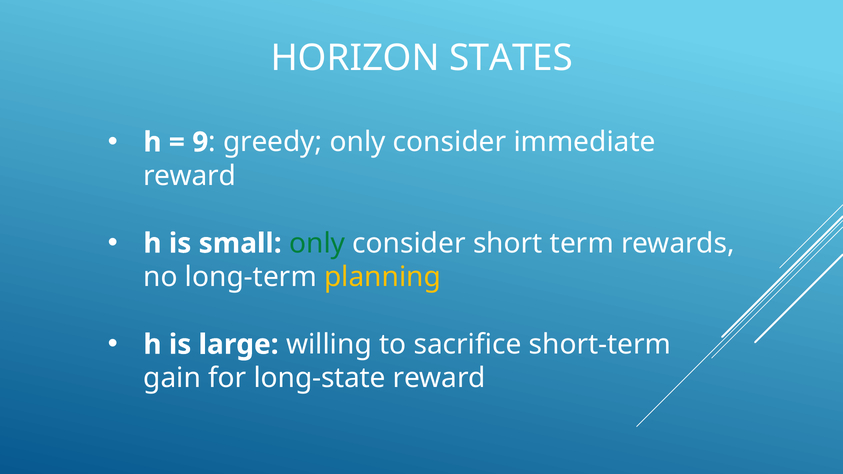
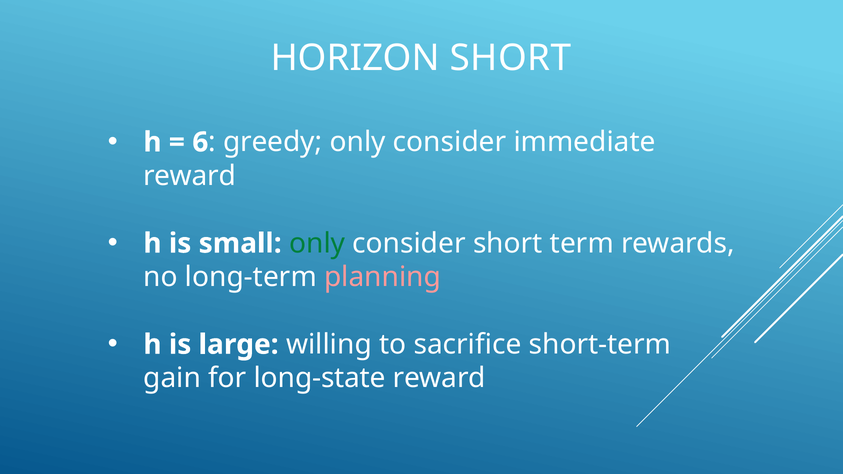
HORIZON STATES: STATES -> SHORT (511, 58)
9: 9 -> 6 (200, 142)
planning colour: yellow -> pink (383, 277)
